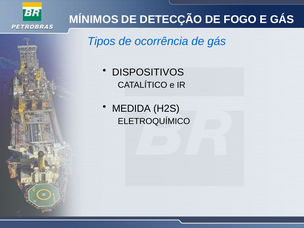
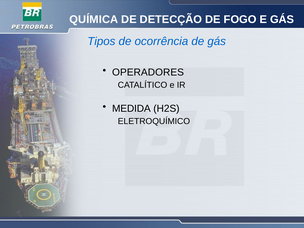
MÍNIMOS: MÍNIMOS -> QUÍMICA (94, 19)
DISPOSITIVOS: DISPOSITIVOS -> OPERADORES (148, 72)
